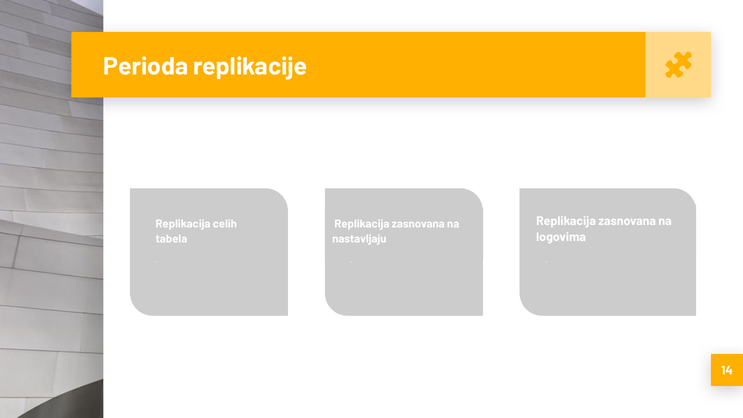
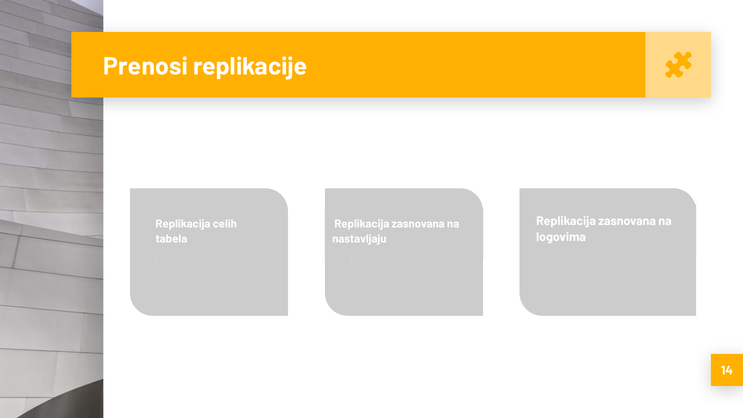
Perioda: Perioda -> Prenosi (146, 66)
